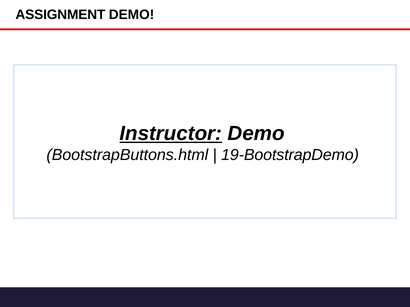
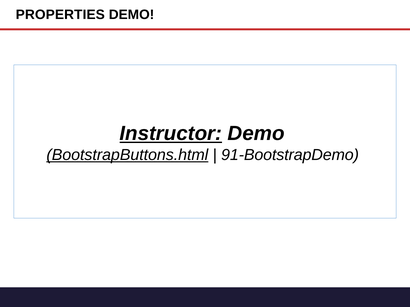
ASSIGNMENT: ASSIGNMENT -> PROPERTIES (60, 15)
BootstrapButtons.html underline: none -> present (127, 155)
19-BootstrapDemo: 19-BootstrapDemo -> 91-BootstrapDemo (290, 155)
